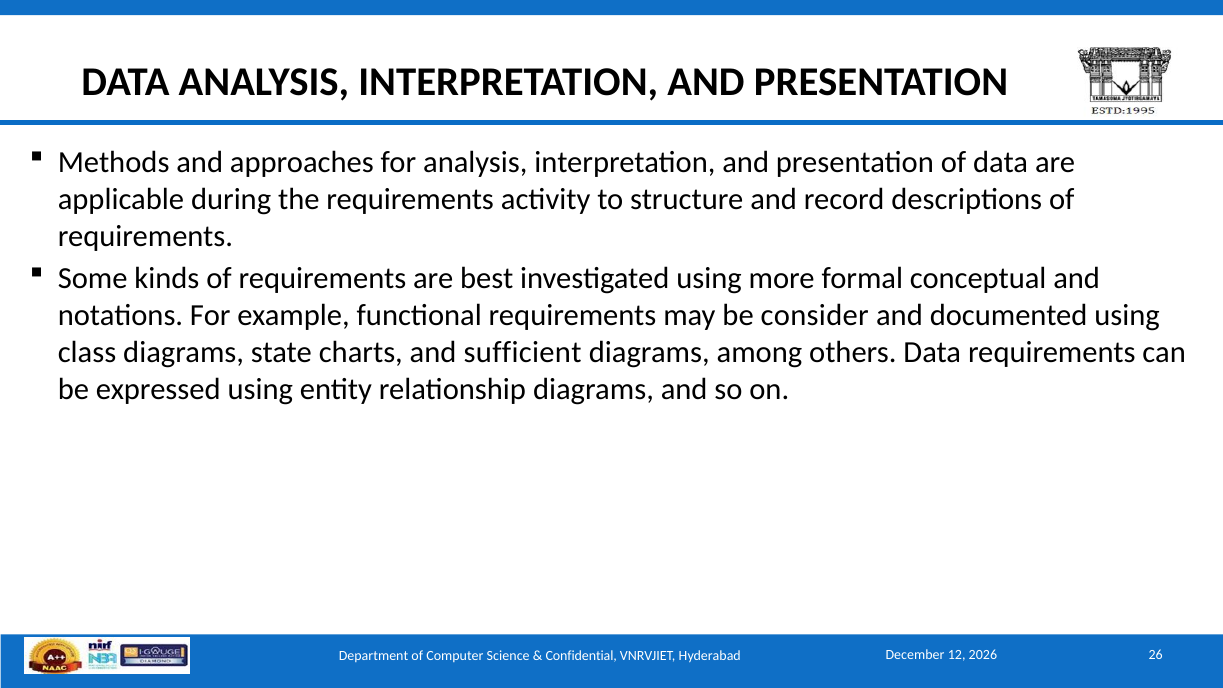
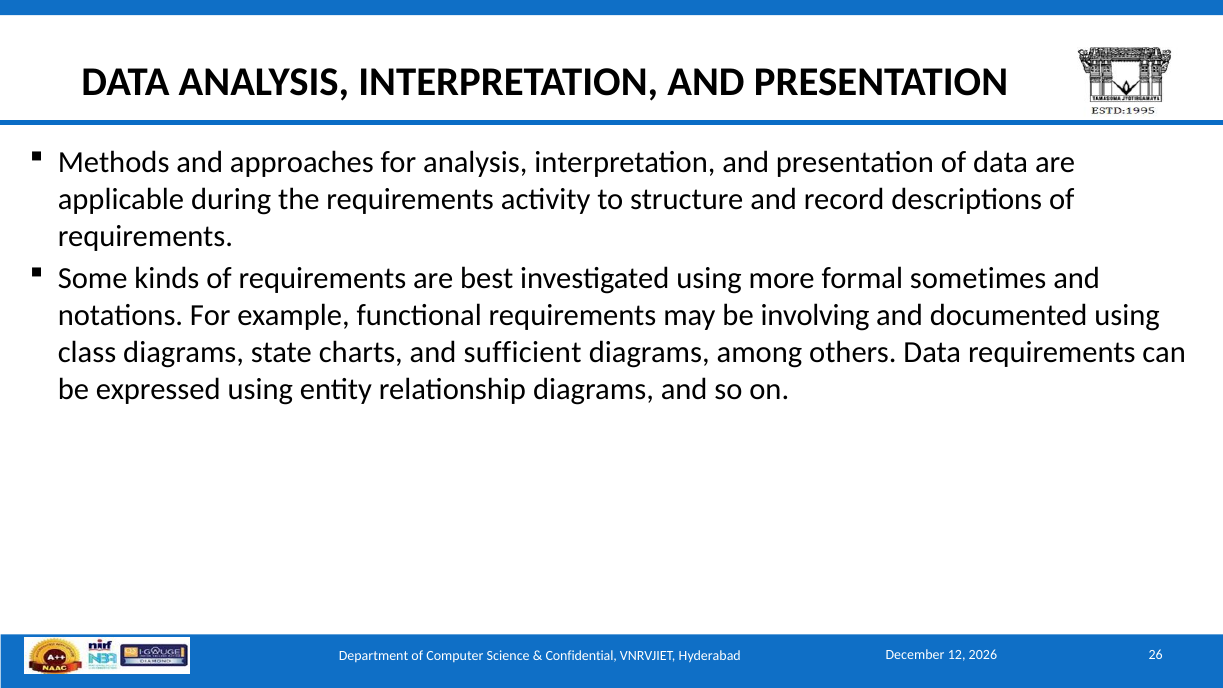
conceptual: conceptual -> sometimes (978, 279)
consider: consider -> involving (815, 316)
